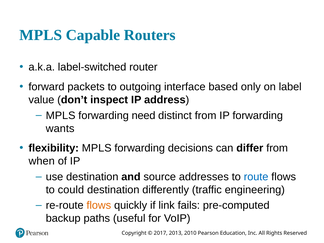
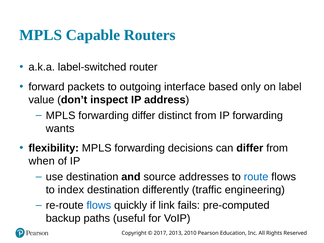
forwarding need: need -> differ (144, 116)
could: could -> index (71, 190)
flows colour: orange -> blue (99, 205)
